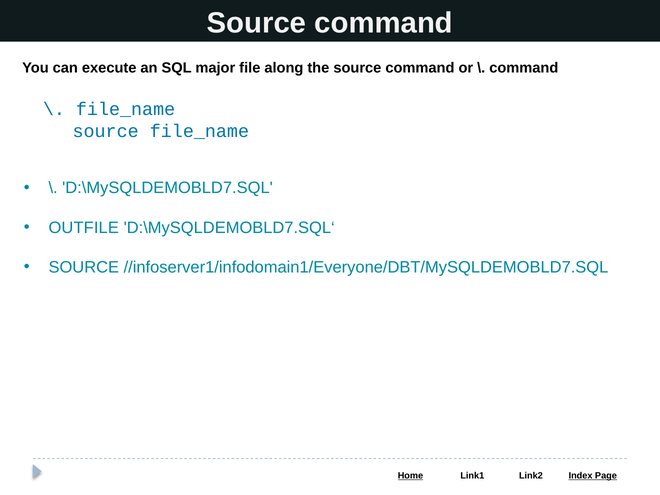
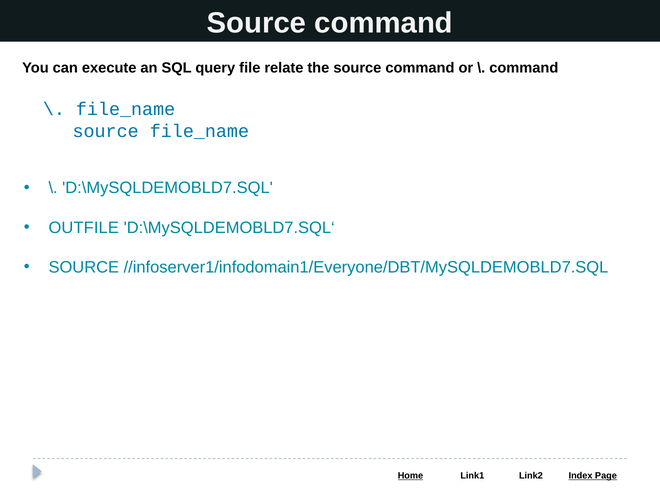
major: major -> query (215, 68)
along: along -> relate (284, 68)
